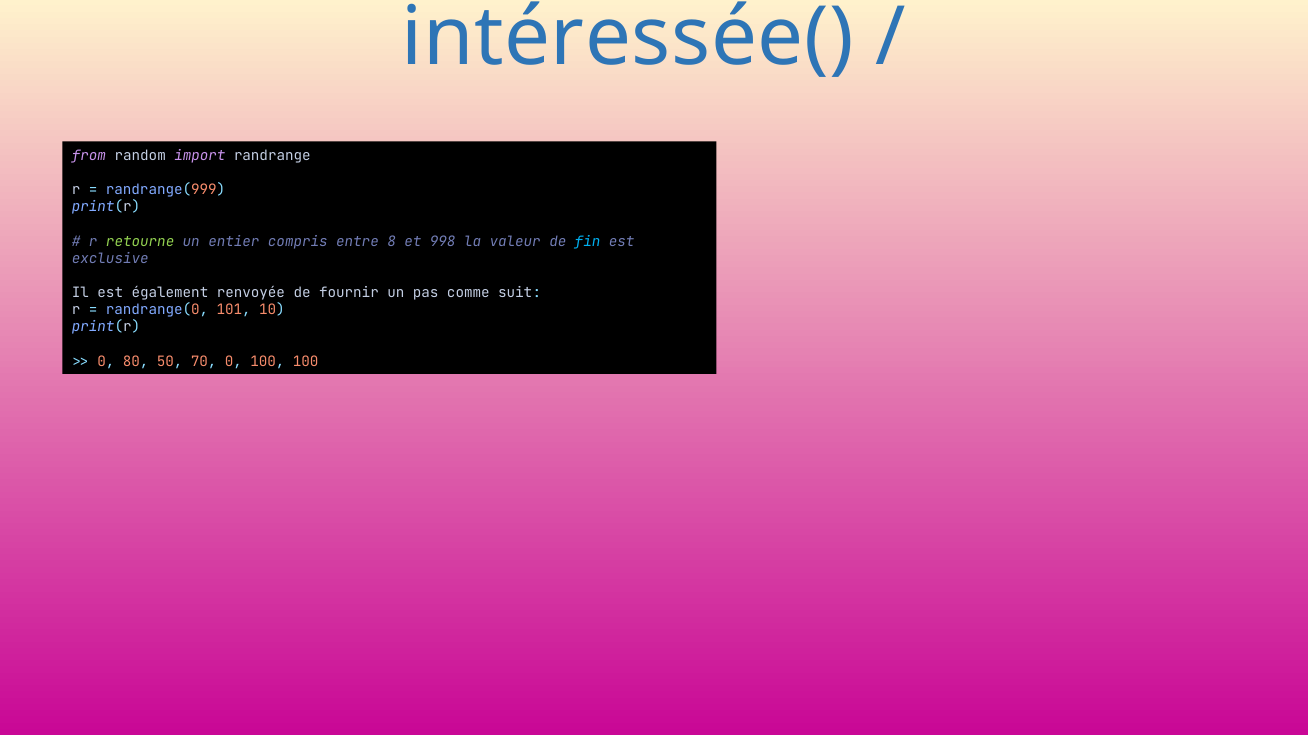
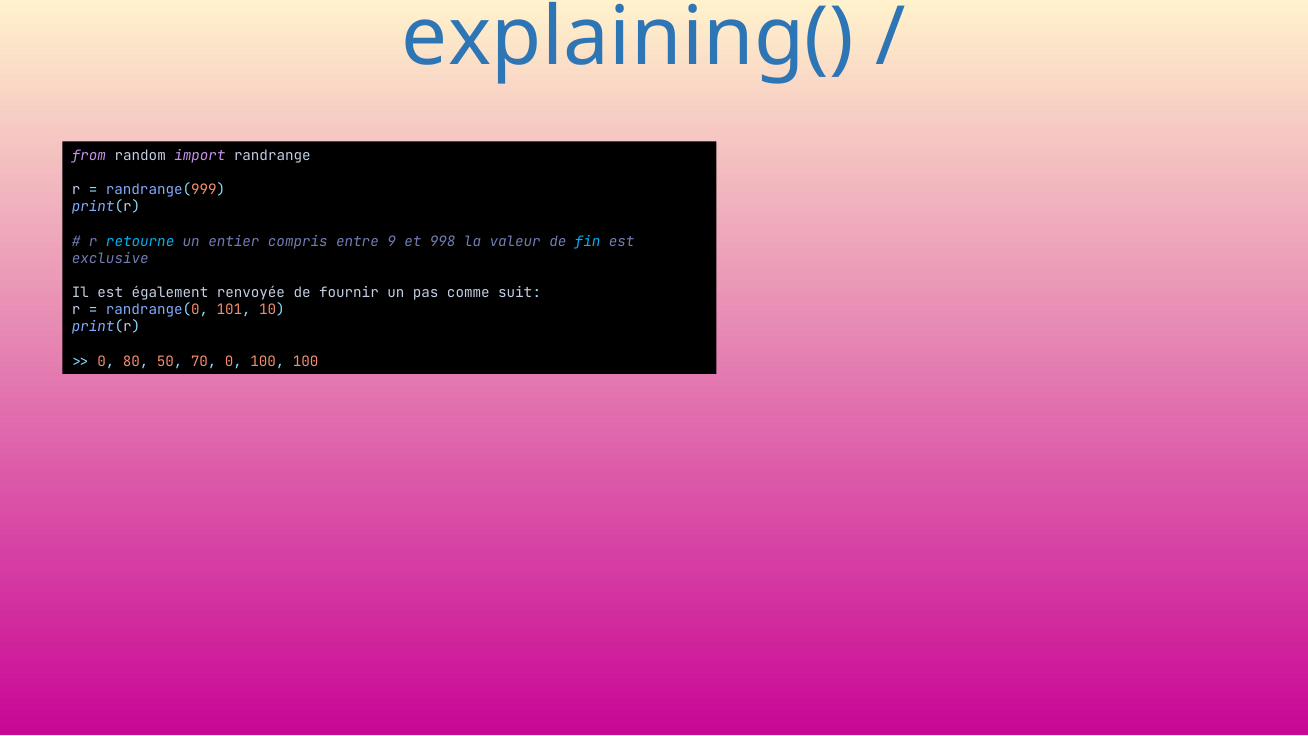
intéressée(: intéressée( -> explaining( (628, 37)
retourne colour: light green -> light blue (140, 241)
8: 8 -> 9 (392, 241)
